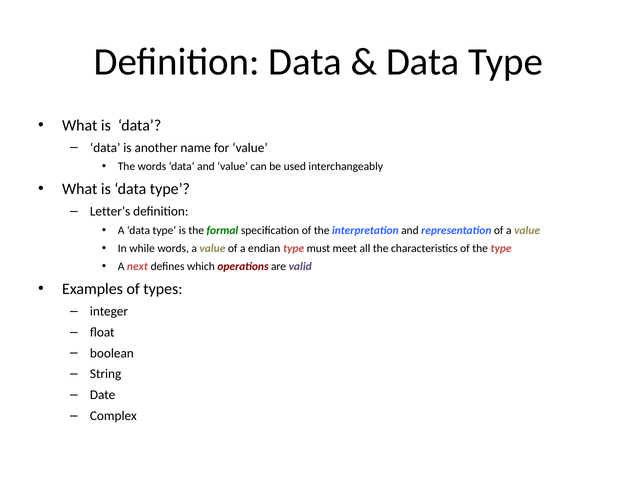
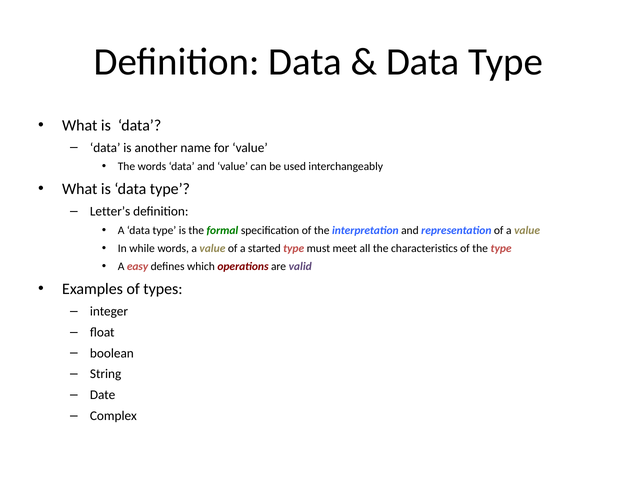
endian: endian -> started (264, 248)
next: next -> easy (138, 266)
